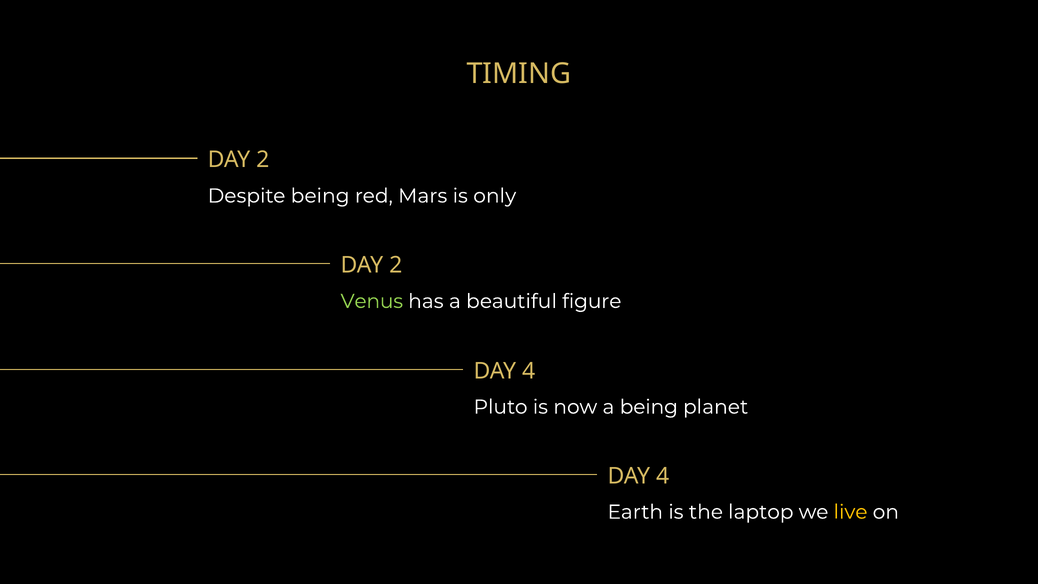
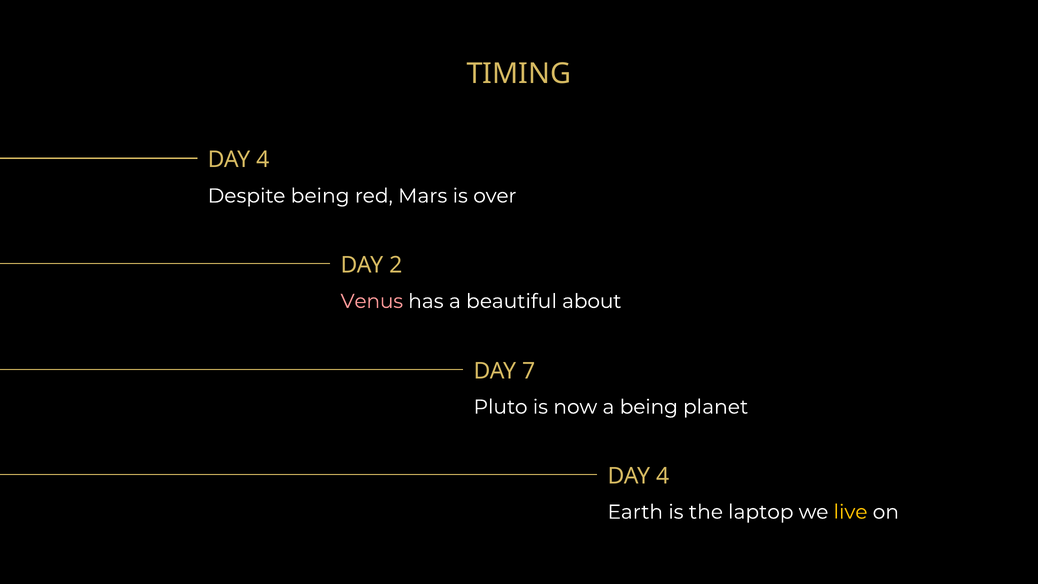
2: 2 -> 4 (263, 160)
only: only -> over (495, 196)
Venus colour: light green -> pink (372, 301)
figure: figure -> about (592, 301)
4: 4 -> 7 (529, 371)
